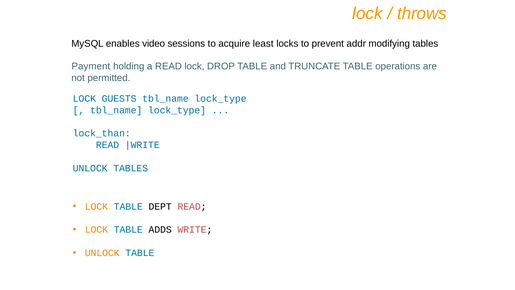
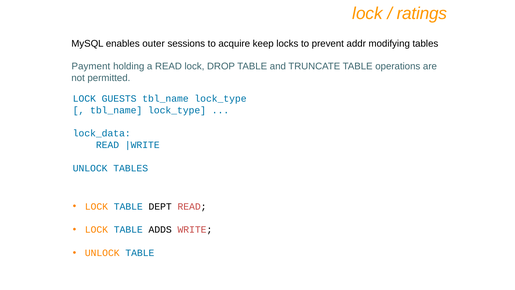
throws: throws -> ratings (422, 13)
video: video -> outer (154, 44)
least: least -> keep (263, 44)
lock_than: lock_than -> lock_data (102, 133)
